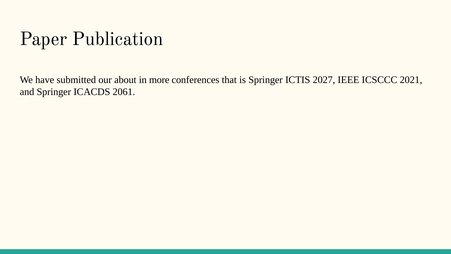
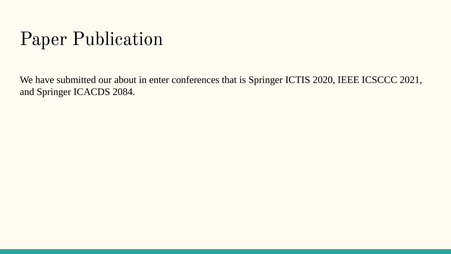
more: more -> enter (159, 80)
2027: 2027 -> 2020 (324, 80)
2061: 2061 -> 2084 (124, 92)
